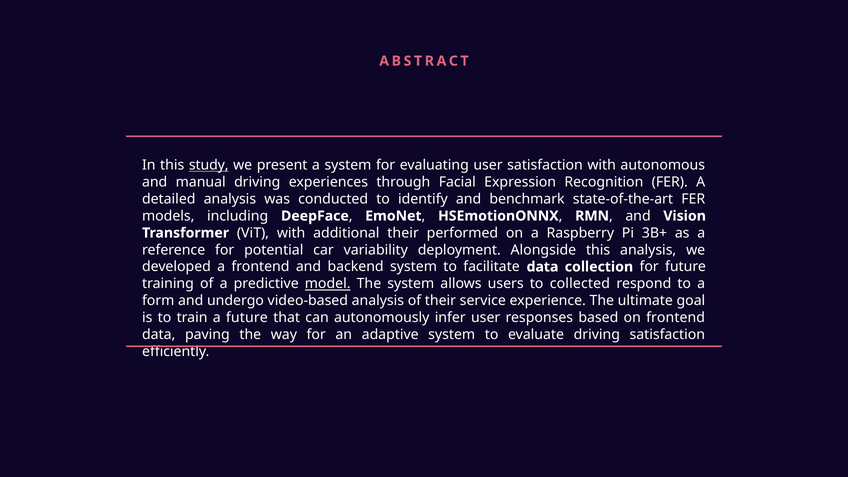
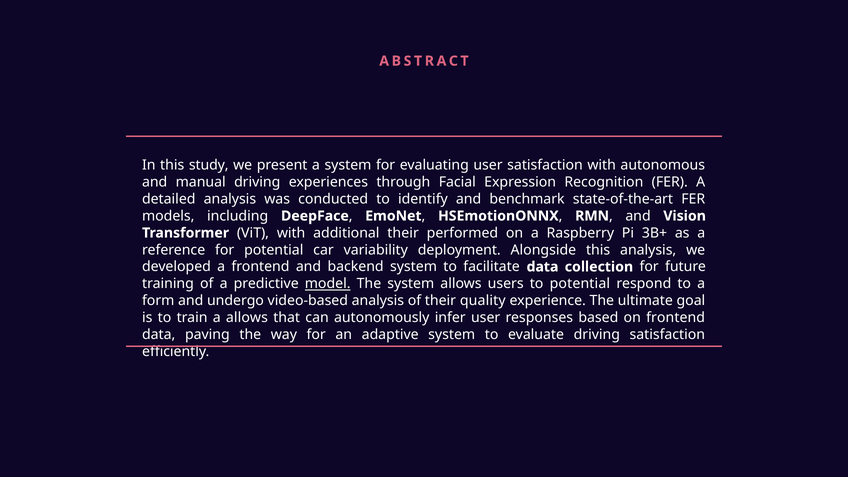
study underline: present -> none (209, 165)
to collected: collected -> potential (580, 284)
service: service -> quality (483, 301)
a future: future -> allows (247, 318)
